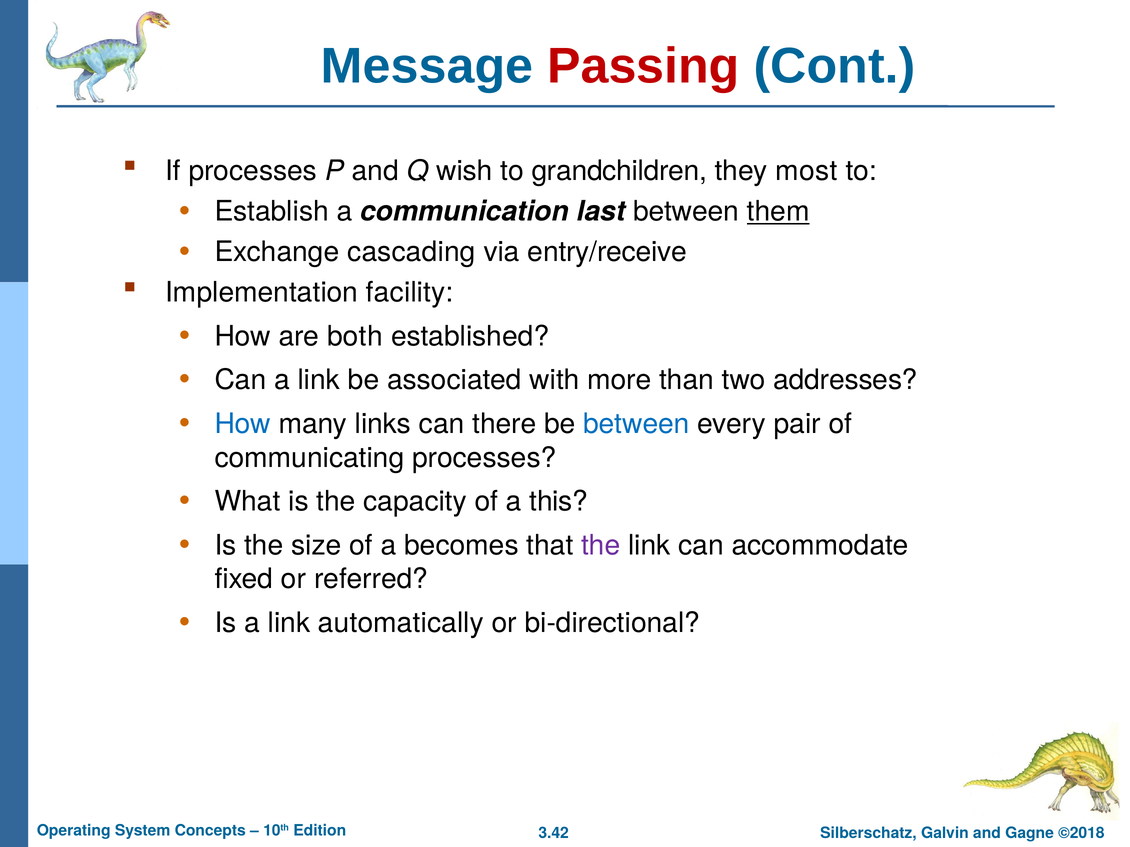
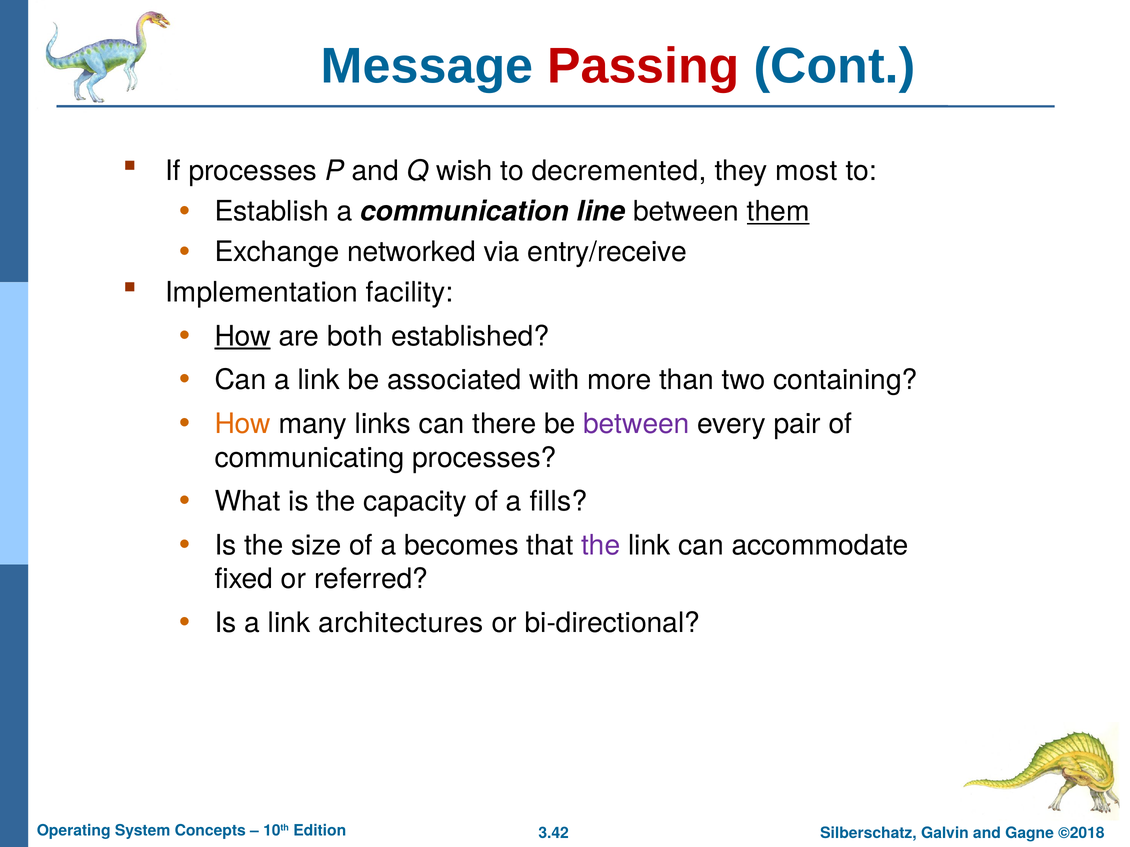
grandchildren: grandchildren -> decremented (619, 171)
last: last -> line (601, 212)
cascading: cascading -> networked (412, 252)
How underline: none -> present (243, 337)
addresses: addresses -> containing (845, 380)
How colour: blue -> orange (243, 424)
between colour: blue -> purple (636, 424)
this: this -> fills (558, 502)
automatically: automatically -> architectures (401, 623)
